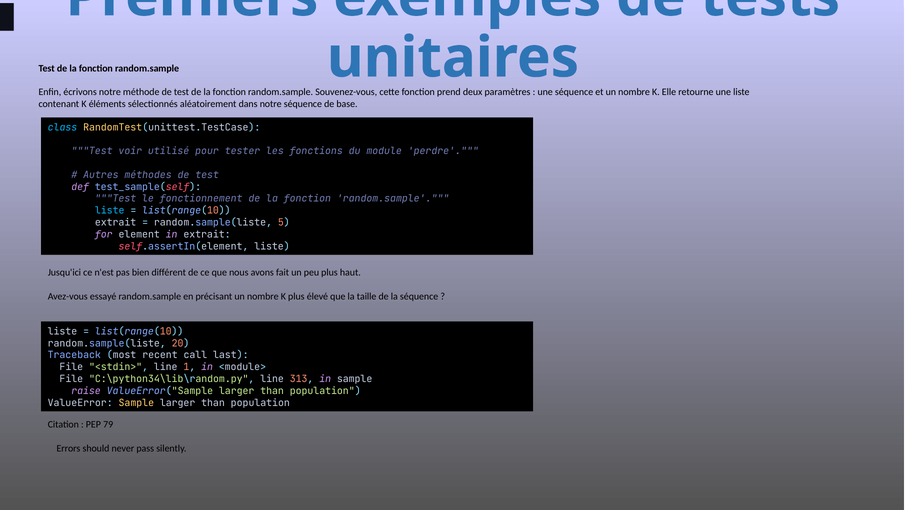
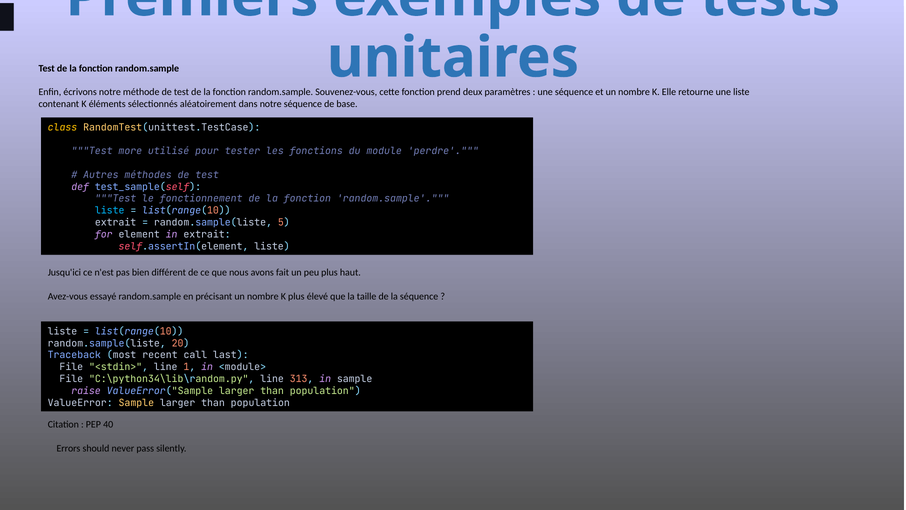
class colour: light blue -> yellow (62, 127)
voir: voir -> more (130, 151)
79: 79 -> 40 (108, 424)
